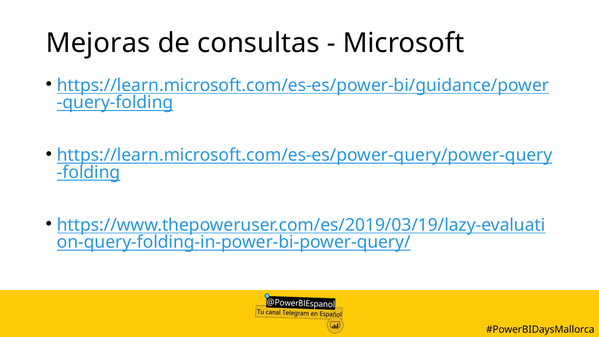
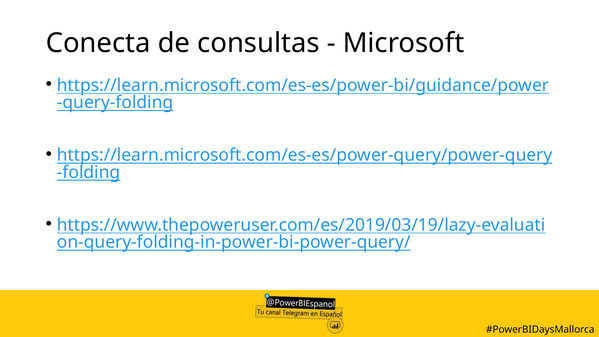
Mejoras: Mejoras -> Conecta (98, 43)
